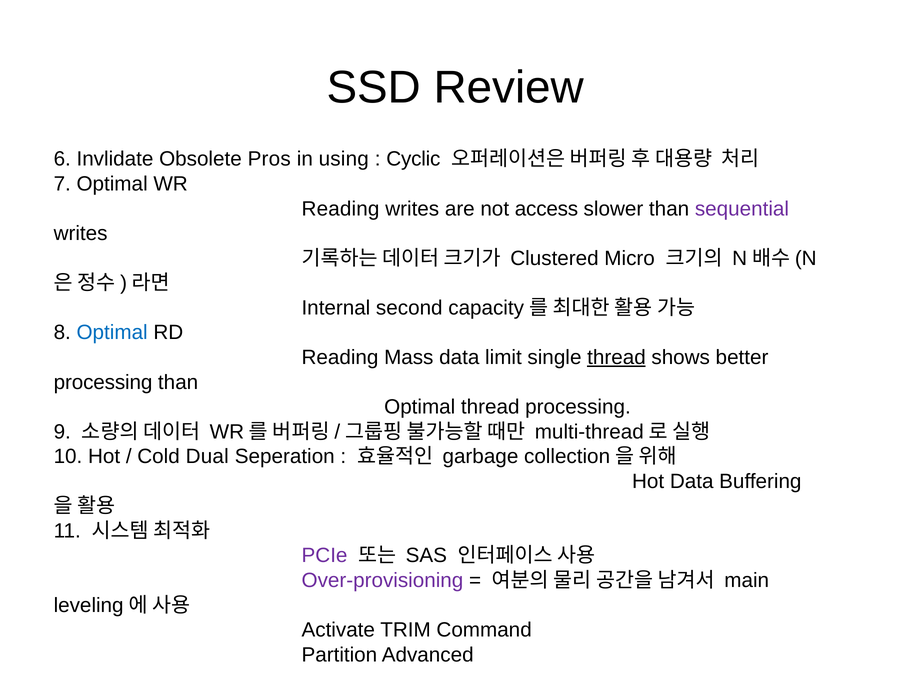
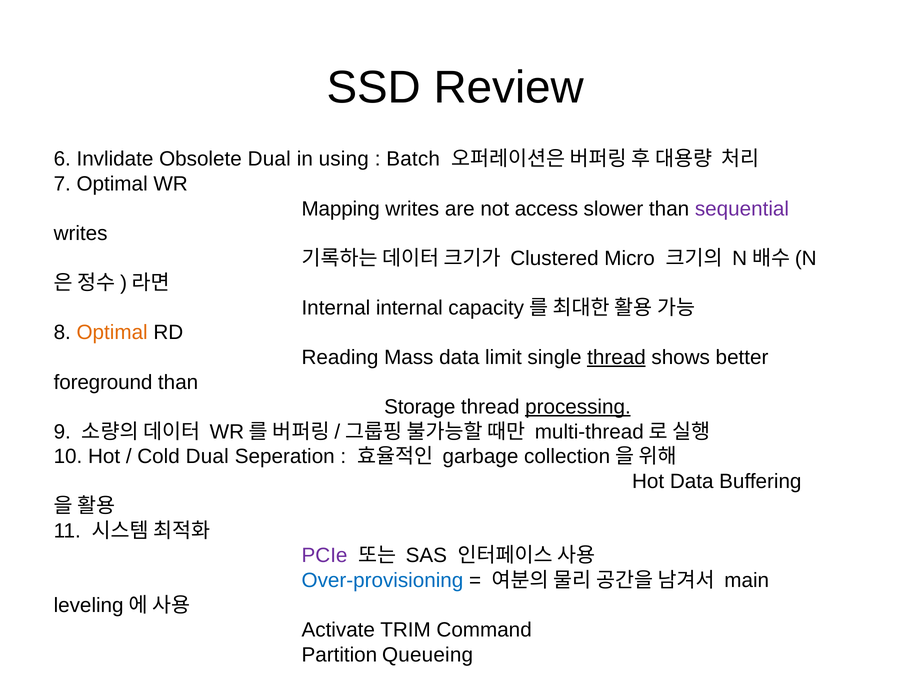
Obsolete Pros: Pros -> Dual (269, 159)
Cyclic: Cyclic -> Batch (413, 159)
Reading: Reading -> Mapping (341, 209)
Internal second: second -> internal (409, 308)
Optimal colour: blue -> orange (112, 333)
processing: processing -> foreground (103, 382)
Optimal: Optimal -> Storage (420, 407)
processing underline: none -> present (578, 407)
Over-provisioning colour: purple -> blue (382, 581)
Advanced: Advanced -> Queueing (428, 655)
